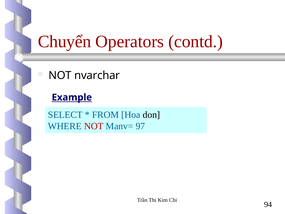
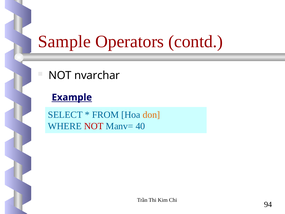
Chuyển: Chuyển -> Sample (64, 42)
don colour: black -> orange (151, 115)
97: 97 -> 40 (140, 126)
